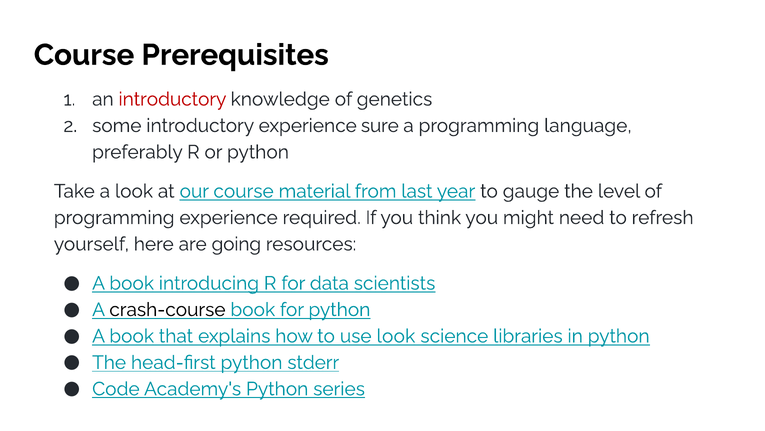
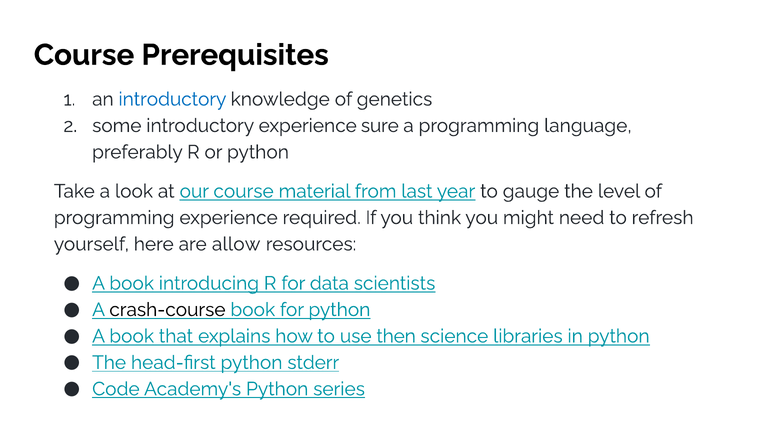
introductory colour: red -> blue (172, 99)
going: going -> allow (236, 244)
use look: look -> then (396, 336)
